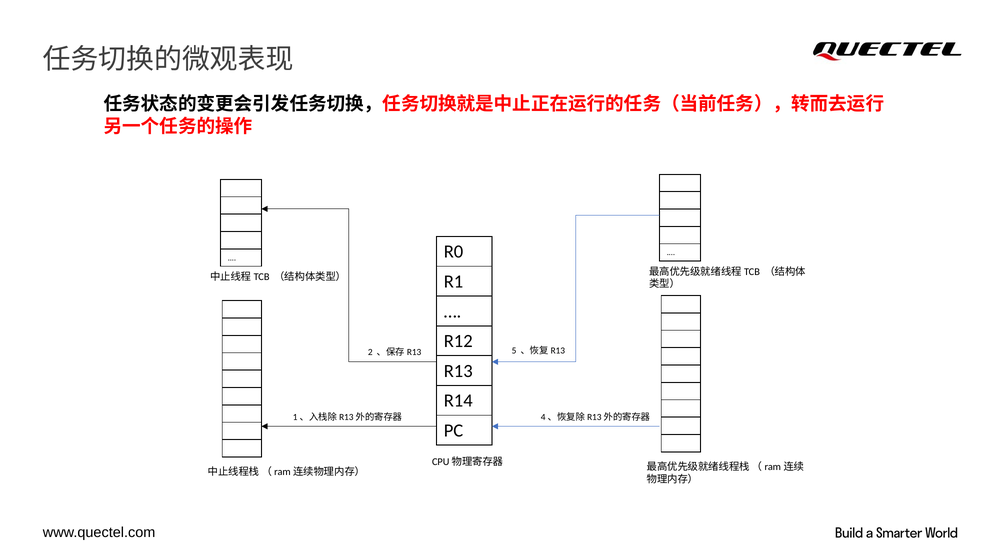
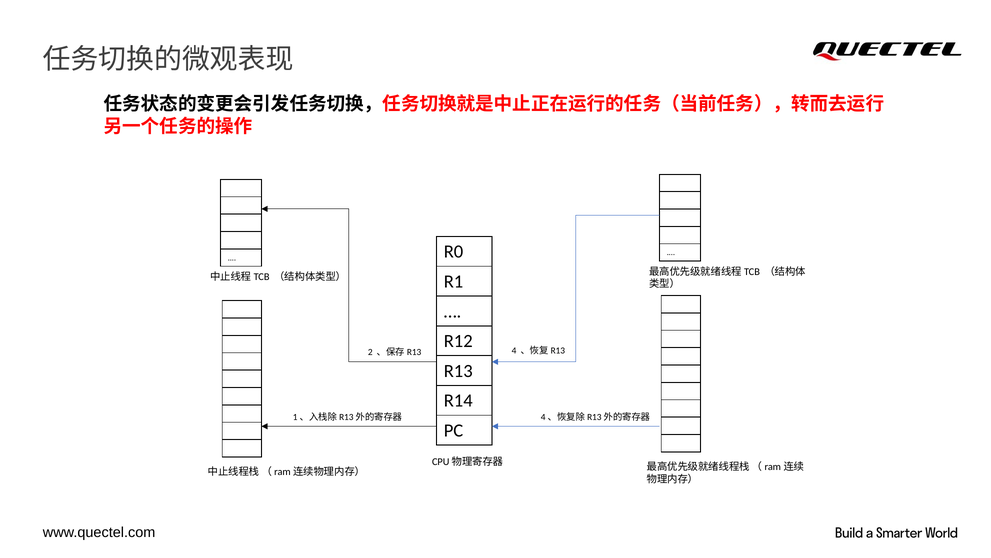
5: 5 -> 4 (514, 350)
